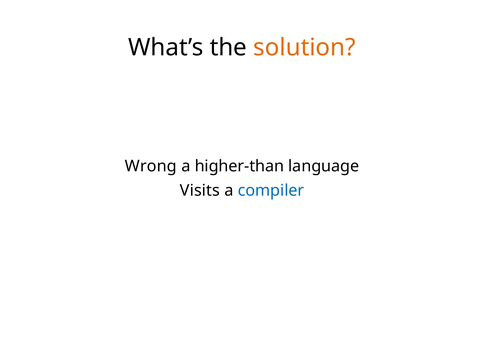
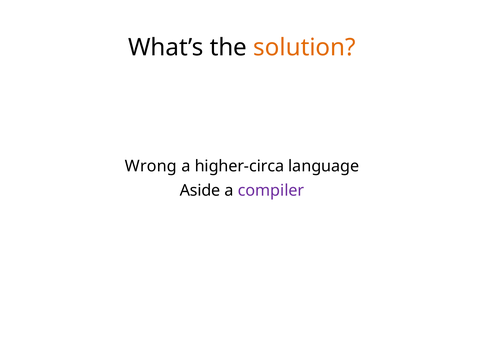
higher-than: higher-than -> higher-circa (239, 166)
Visits: Visits -> Aside (200, 191)
compiler colour: blue -> purple (271, 191)
